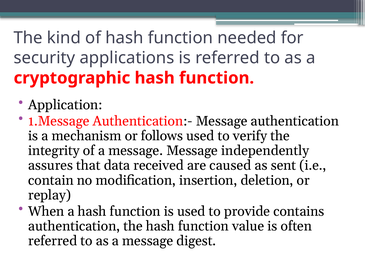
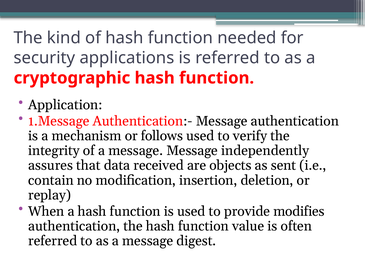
caused: caused -> objects (230, 165)
contains: contains -> modifies (299, 211)
